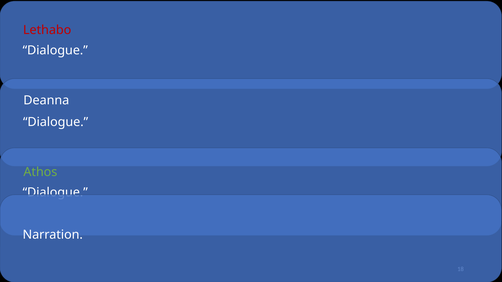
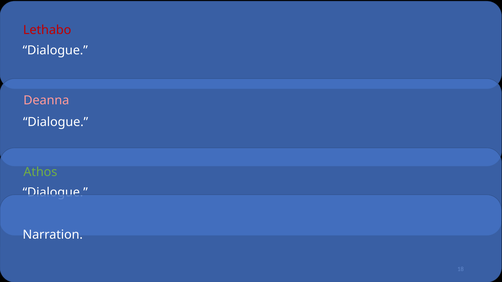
Deanna colour: white -> pink (46, 100)
